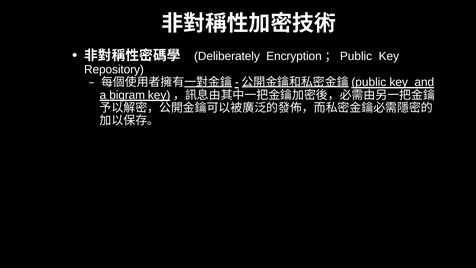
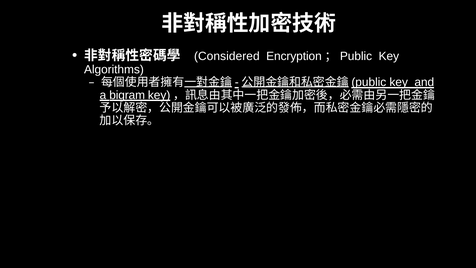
Deliberately: Deliberately -> Considered (227, 56)
Repository: Repository -> Algorithms (114, 70)
